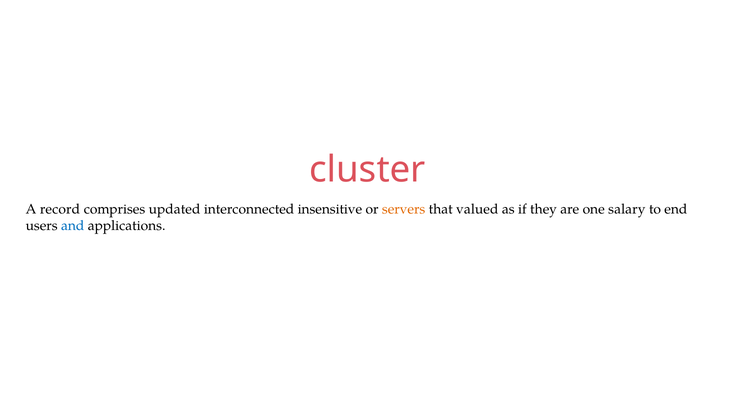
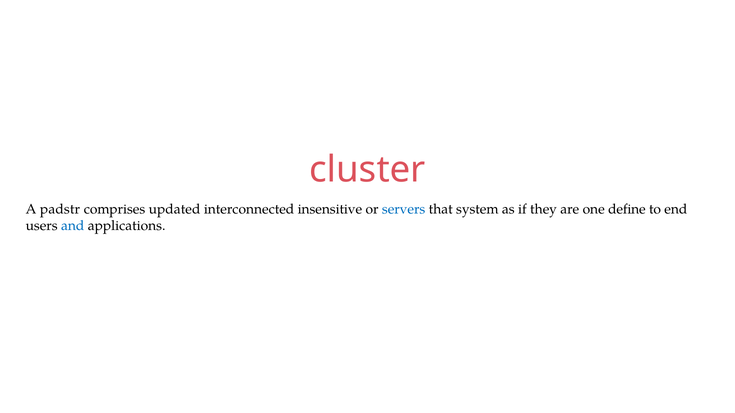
record: record -> padstr (60, 209)
servers colour: orange -> blue (404, 209)
valued: valued -> system (477, 209)
salary: salary -> define (627, 209)
